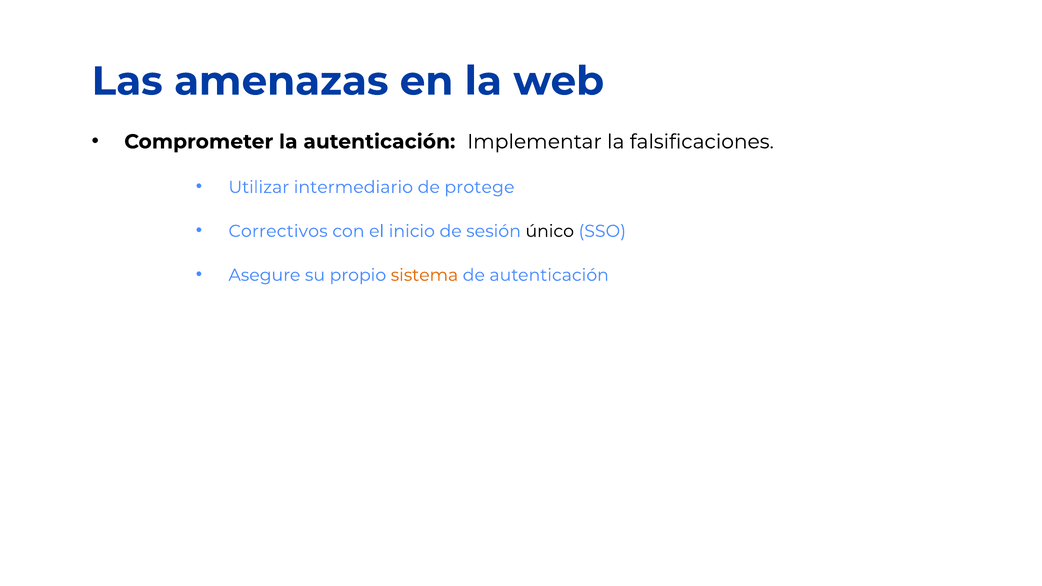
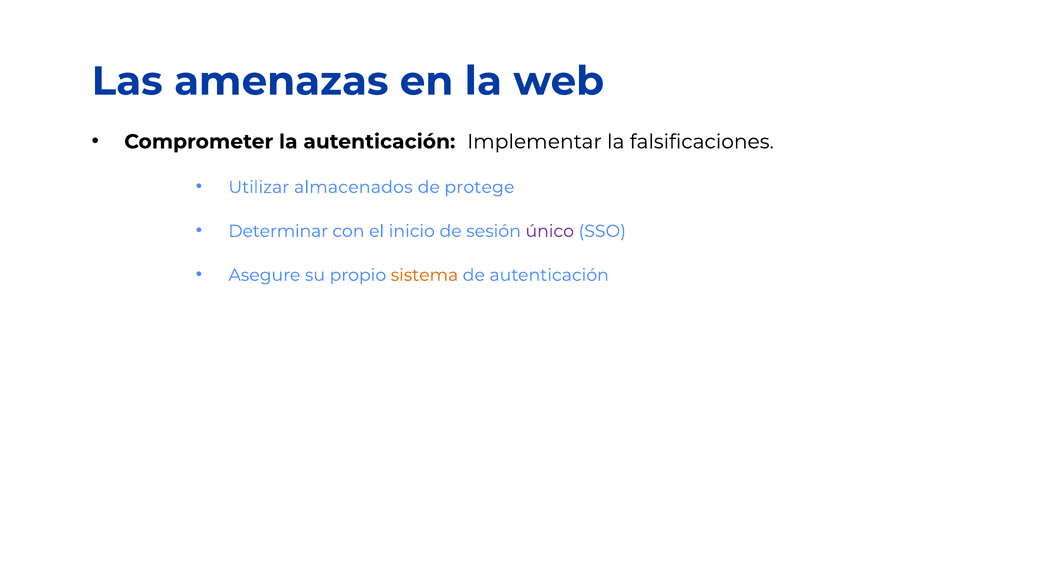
intermediario: intermediario -> almacenados (353, 187)
Correctivos: Correctivos -> Determinar (278, 231)
único colour: black -> purple (550, 231)
